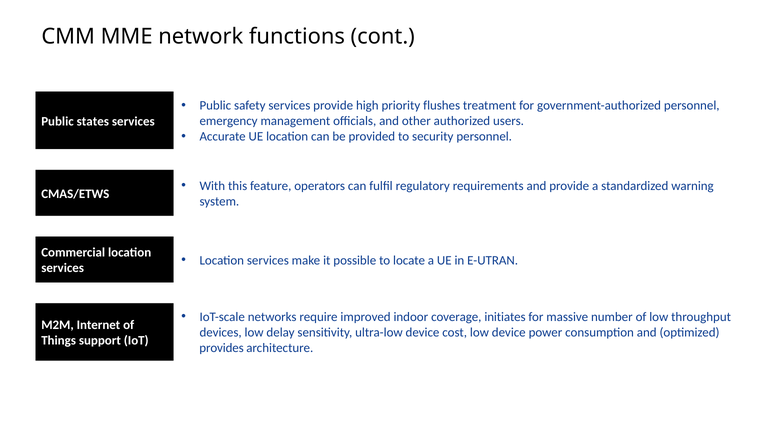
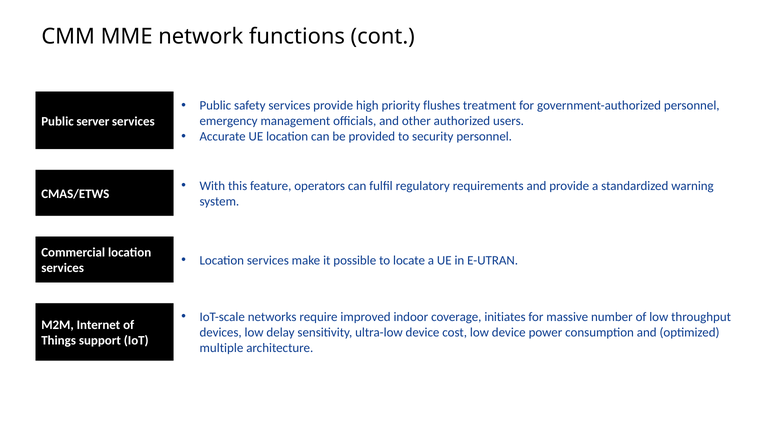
states: states -> server (93, 121)
provides: provides -> multiple (221, 348)
